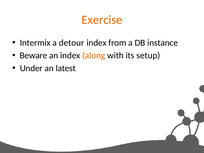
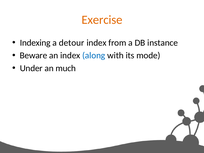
Intermix: Intermix -> Indexing (35, 43)
along colour: orange -> blue (94, 55)
setup: setup -> mode (148, 55)
latest: latest -> much (66, 68)
